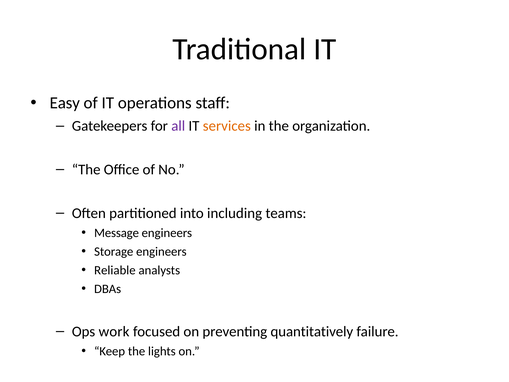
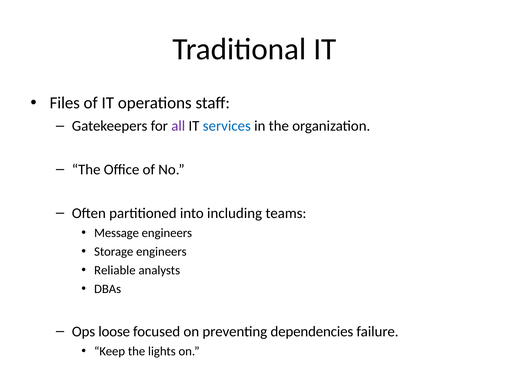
Easy: Easy -> Files (65, 103)
services colour: orange -> blue (227, 126)
work: work -> loose (114, 331)
quantitatively: quantitatively -> dependencies (312, 331)
